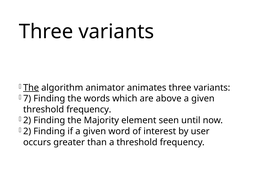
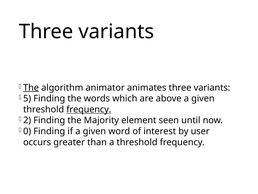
7: 7 -> 5 (27, 98)
frequency underline: none -> present (89, 109)
2: 2 -> 0 (27, 131)
